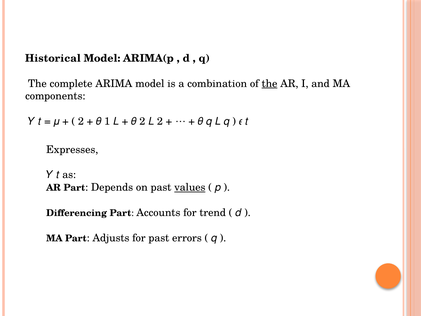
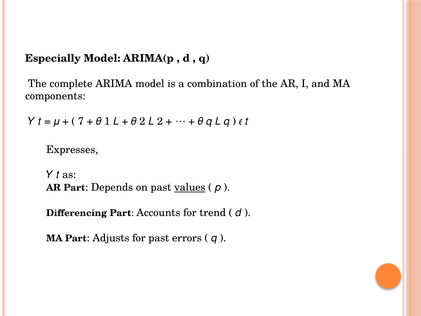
Historical: Historical -> Especially (53, 58)
the underline: present -> none (269, 83)
2: 2 -> 7 (81, 121)
